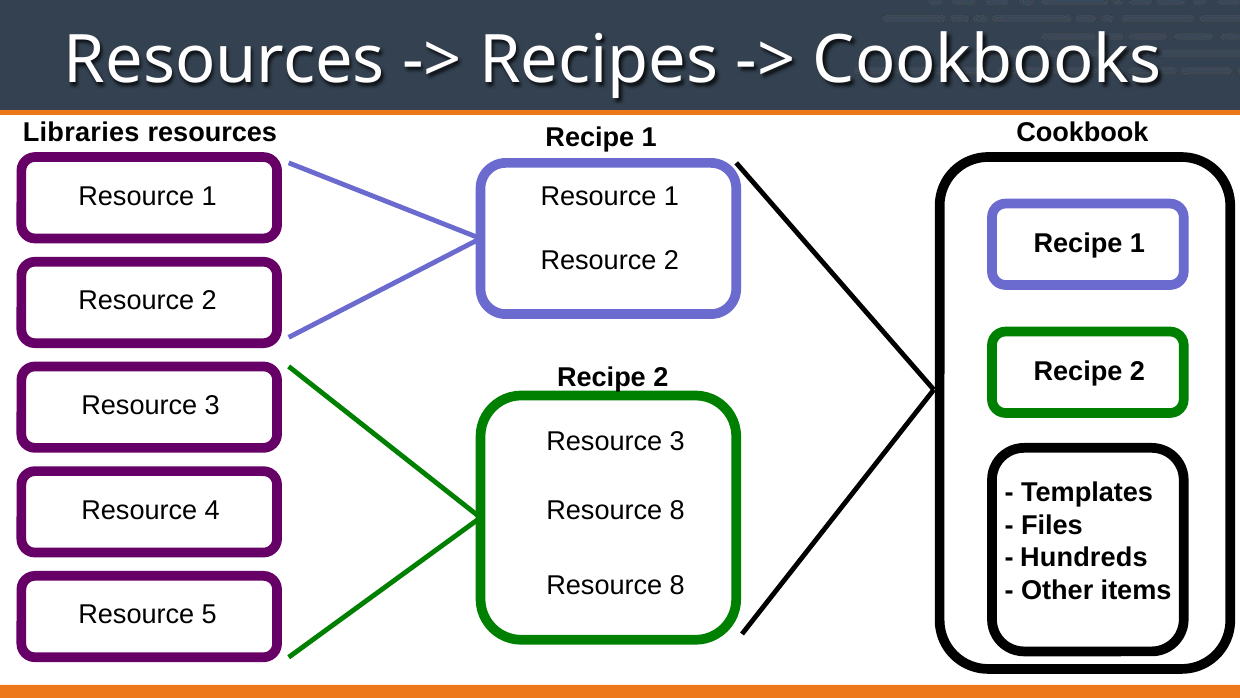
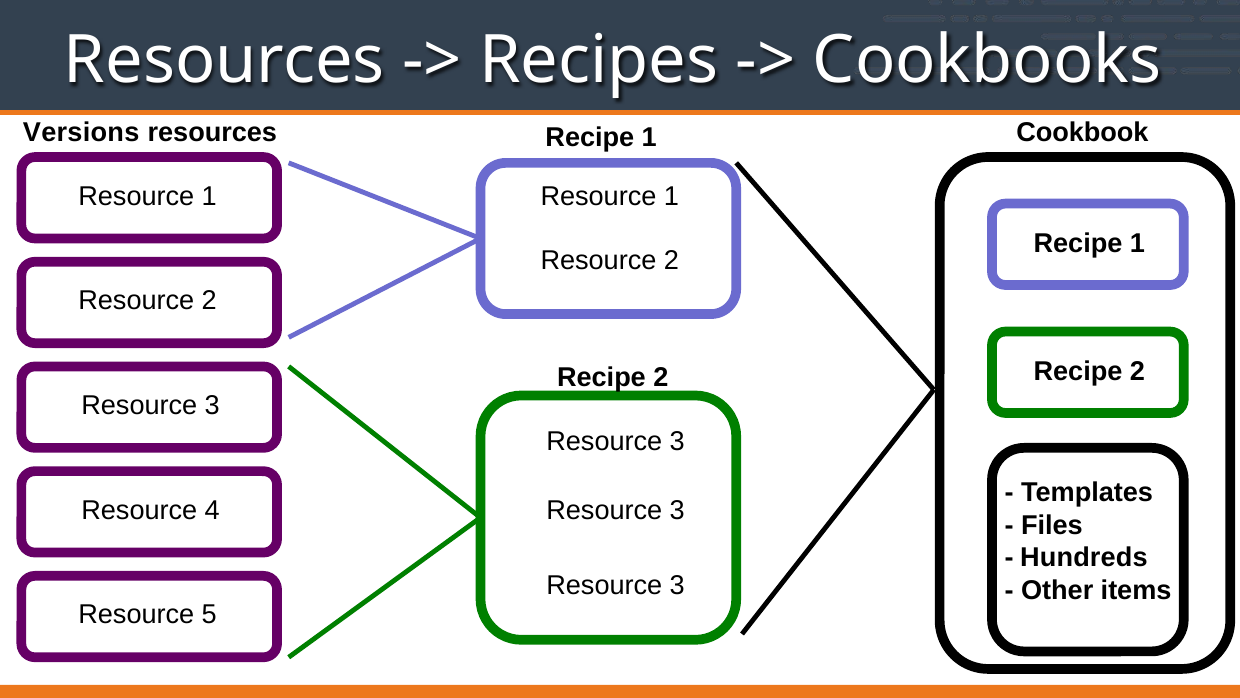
Libraries: Libraries -> Versions (81, 133)
8: 8 -> 3 (677, 510)
8: 8 -> 3 (677, 585)
